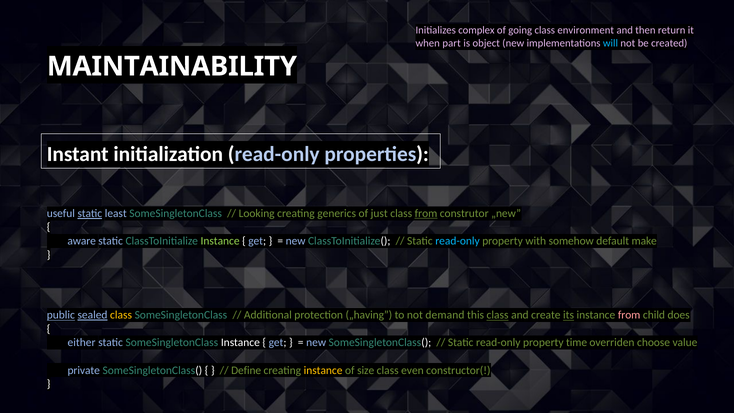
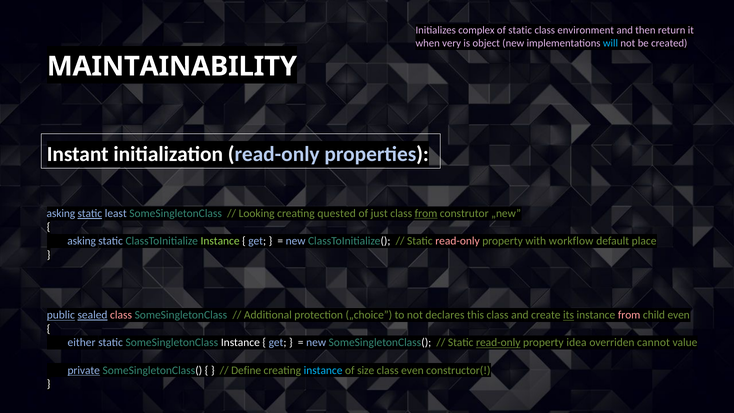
of going: going -> static (520, 30)
part: part -> very (452, 43)
useful: useful -> asking (61, 213)
generics: generics -> quested (337, 213)
aware: aware -> asking (82, 241)
read-only colour: light blue -> pink (457, 241)
somehow: somehow -> workflow (571, 241)
make: make -> place (644, 241)
class colour: yellow -> pink (121, 315)
„having: „having -> „choice (369, 315)
demand: demand -> declares (445, 315)
class underline: present -> none (498, 315)
child does: does -> even (679, 315)
read-only underline: none -> present (498, 343)
time: time -> idea (576, 343)
choose: choose -> cannot (653, 343)
private underline: none -> present (84, 370)
instance colour: yellow -> light blue (323, 370)
